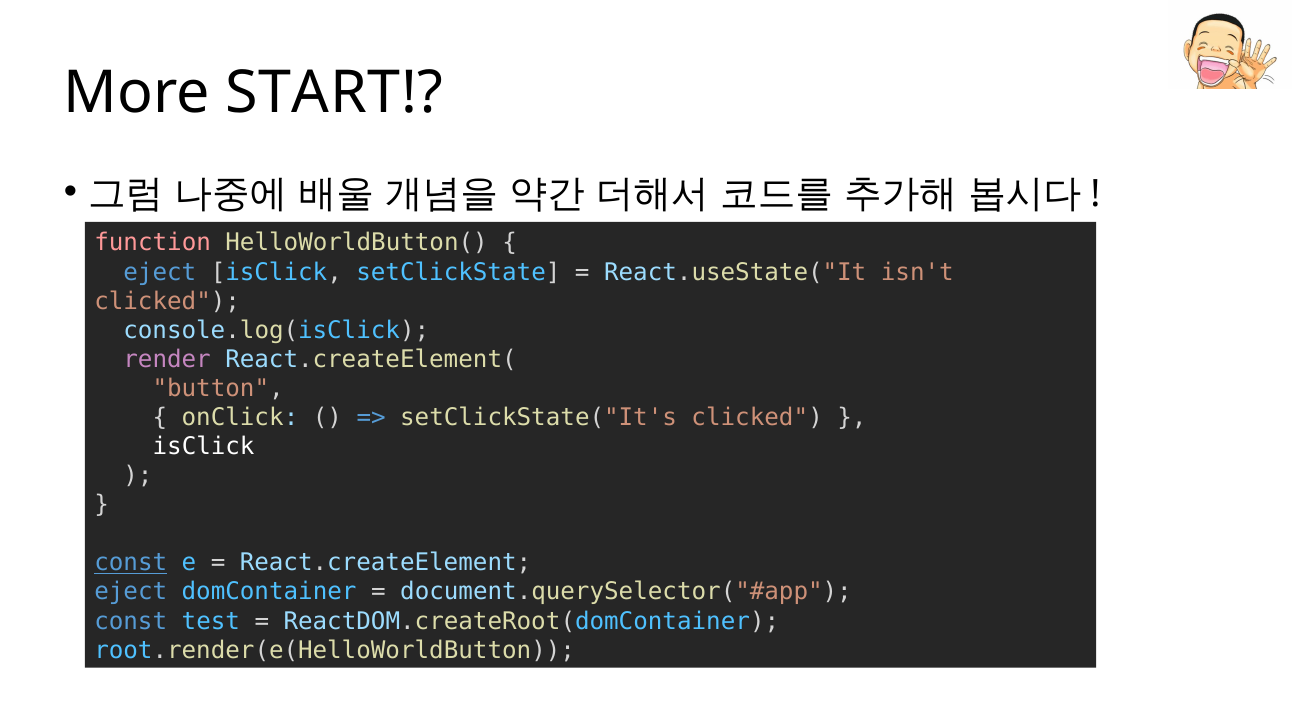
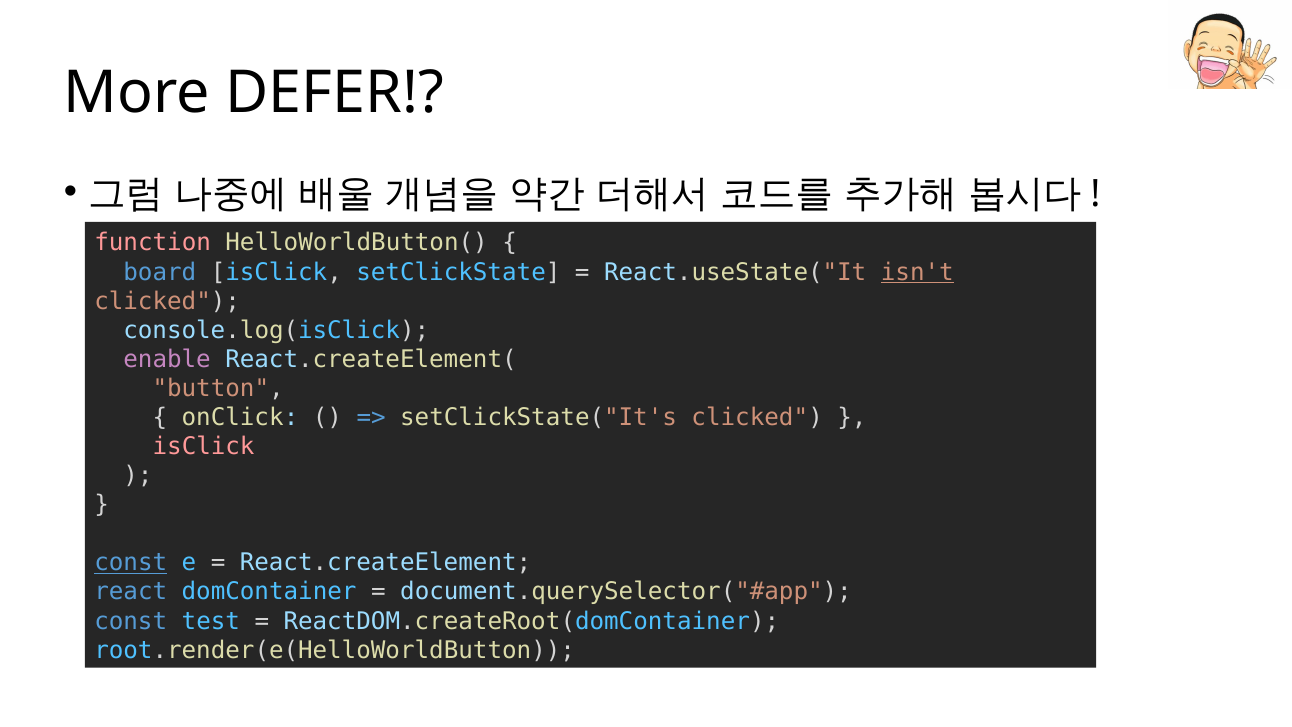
START: START -> DEFER (335, 92)
eject: eject -> board (160, 272)
isn't underline: none -> present (917, 272)
render: render -> enable (167, 359)
isClick colour: white -> pink (204, 446)
eject: eject -> react (131, 592)
